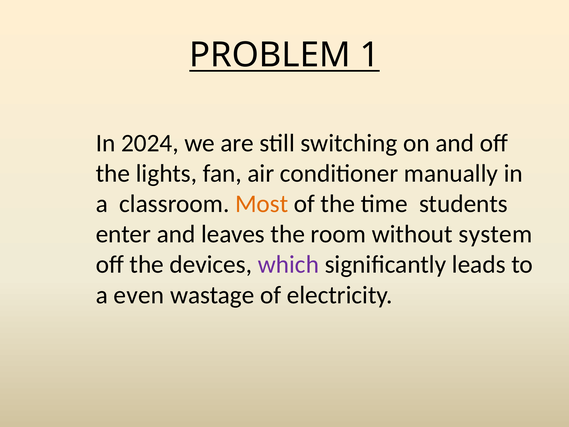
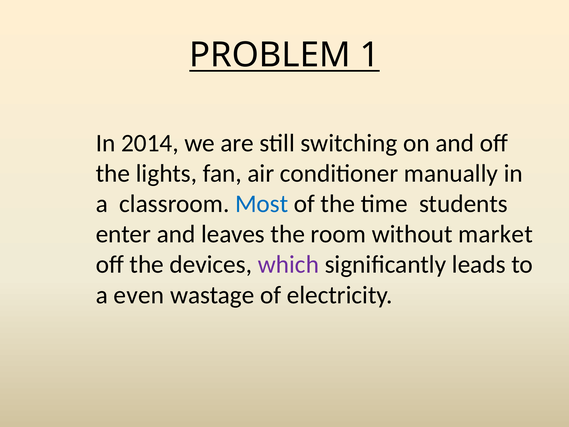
2024: 2024 -> 2014 (150, 143)
Most colour: orange -> blue (262, 204)
system: system -> market (496, 234)
